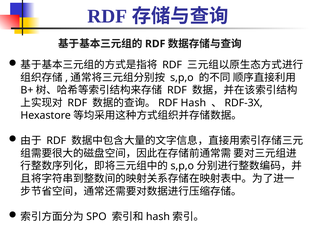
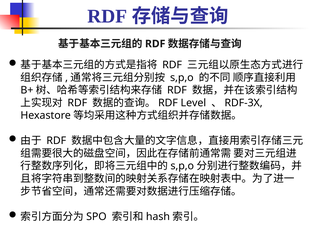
RDF Hash: Hash -> Level (193, 103)
